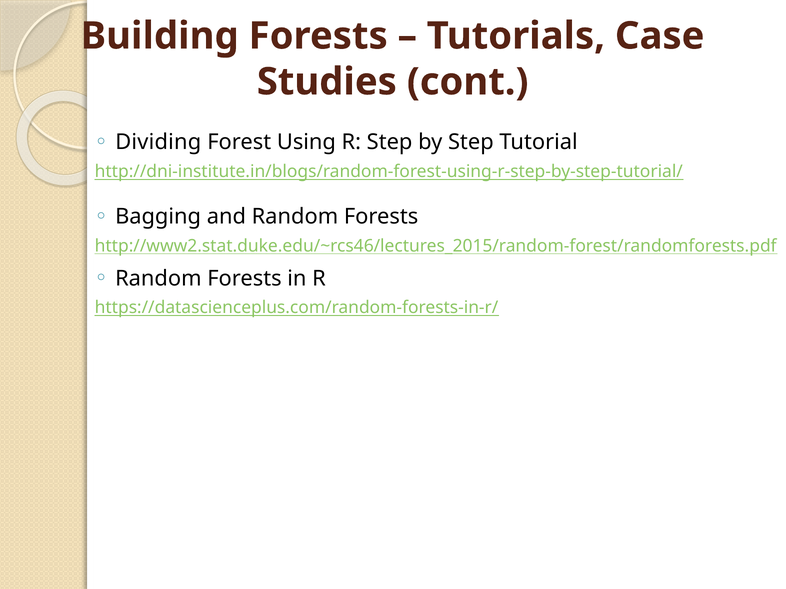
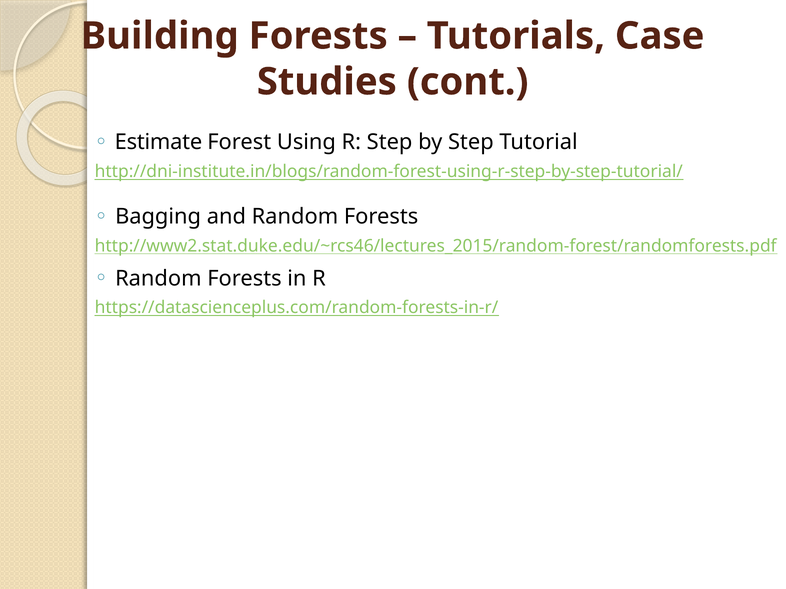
Dividing: Dividing -> Estimate (158, 142)
